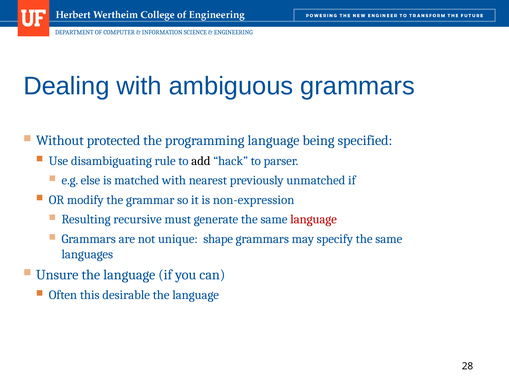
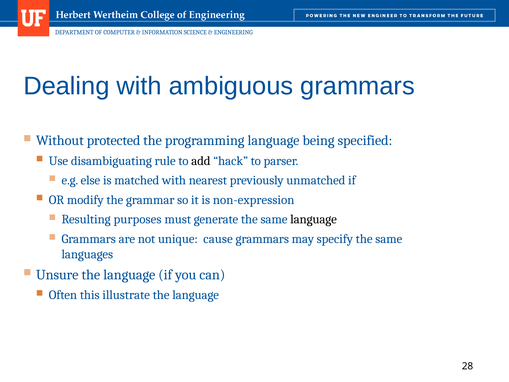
recursive: recursive -> purposes (138, 219)
language colour: red -> black (314, 219)
shape: shape -> cause (218, 239)
desirable: desirable -> illustrate (126, 295)
